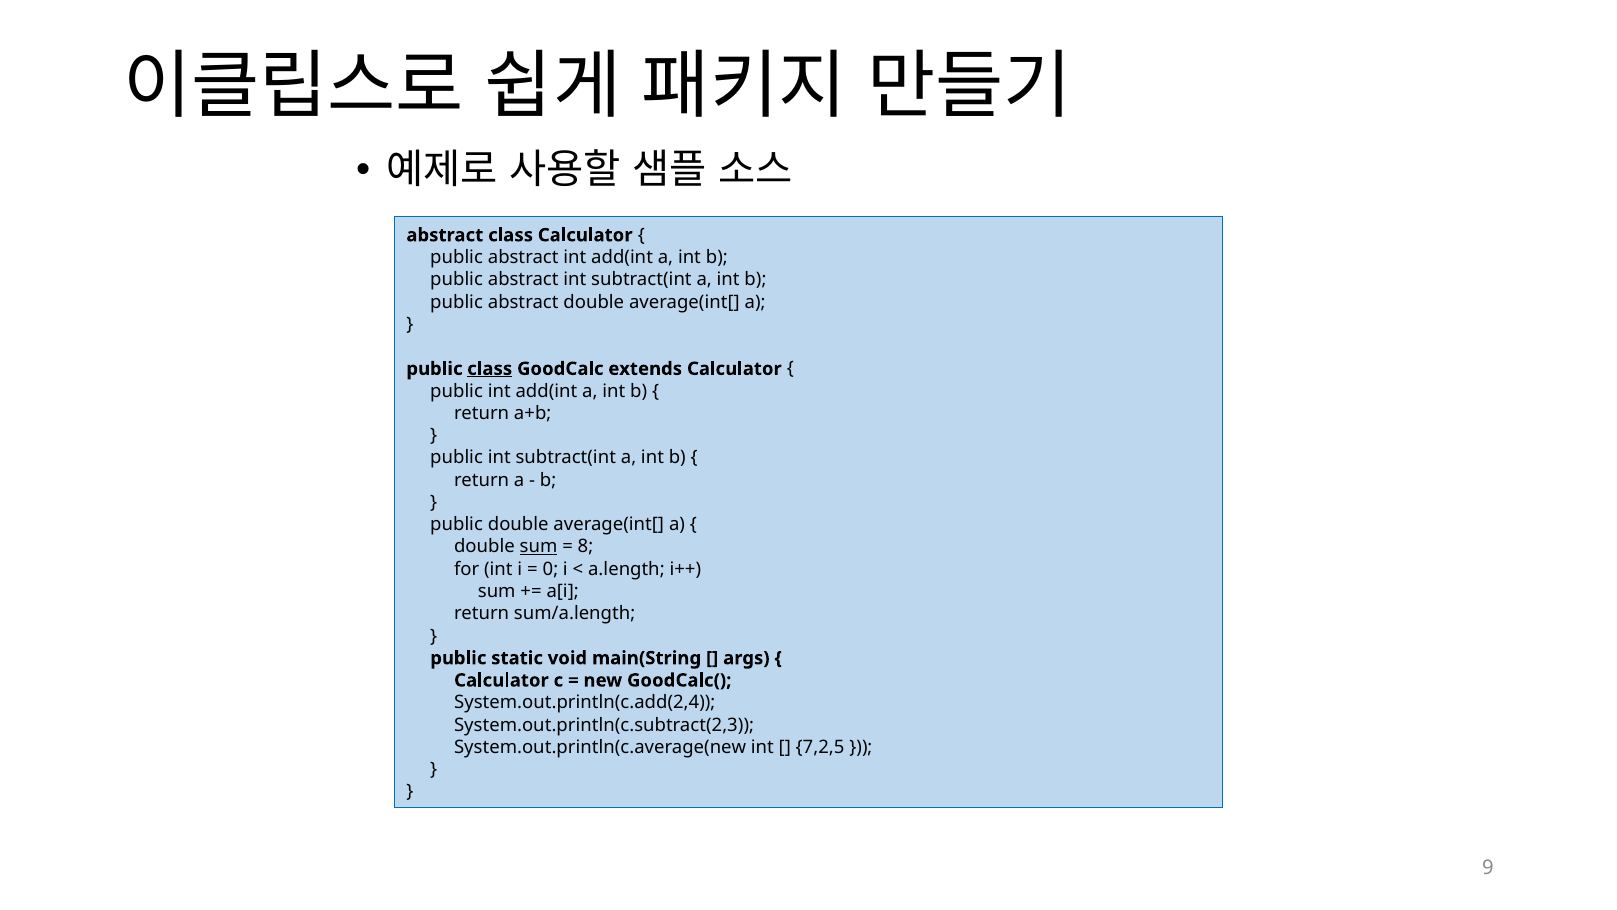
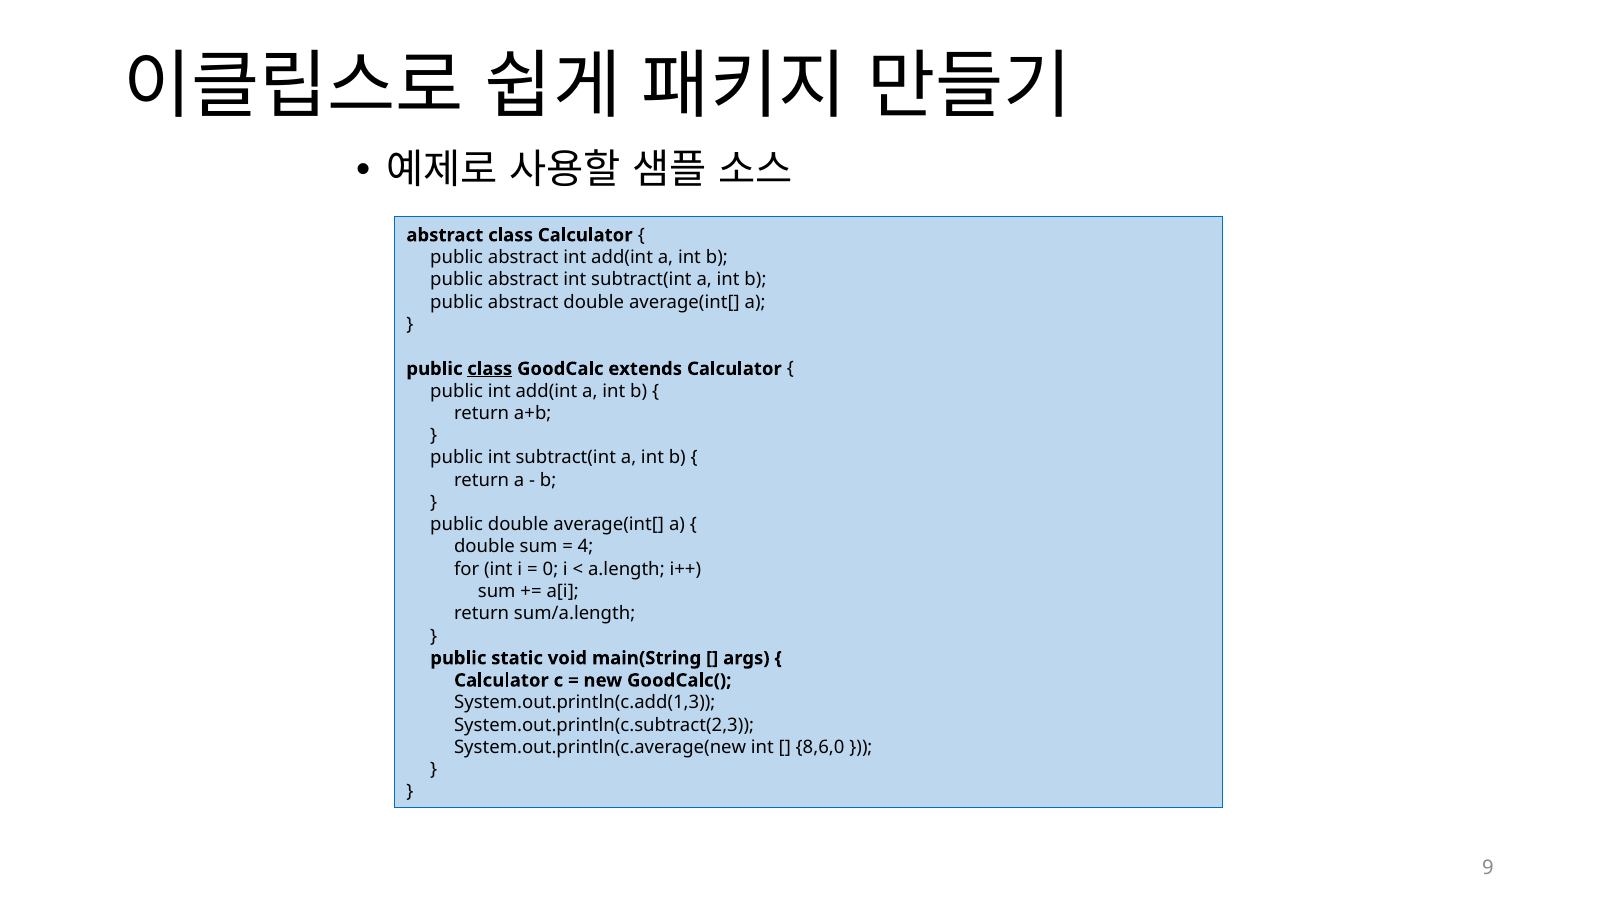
sum underline: present -> none (539, 547)
8: 8 -> 4 (585, 547)
System.out.println(c.add(2,4: System.out.println(c.add(2,4 -> System.out.println(c.add(1,3 (585, 702)
7,2,5: 7,2,5 -> 8,6,0 (820, 747)
